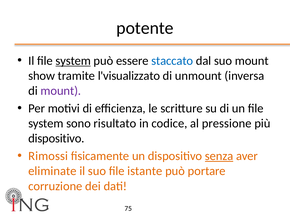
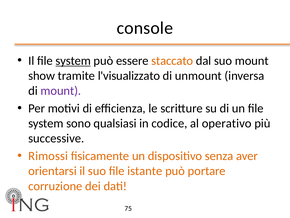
potente: potente -> console (145, 28)
staccato colour: blue -> orange (172, 61)
risultato: risultato -> qualsiasi (115, 123)
pressione: pressione -> operativo (227, 123)
dispositivo: dispositivo -> successive (56, 138)
senza underline: present -> none (219, 156)
eliminate: eliminate -> orientarsi (52, 171)
